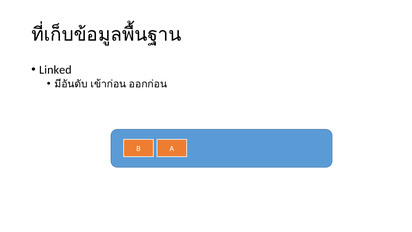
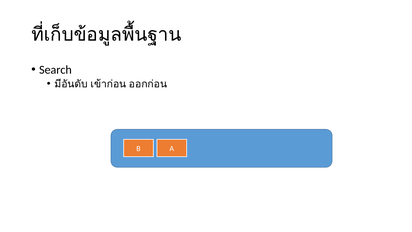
Linked: Linked -> Search (55, 70)
